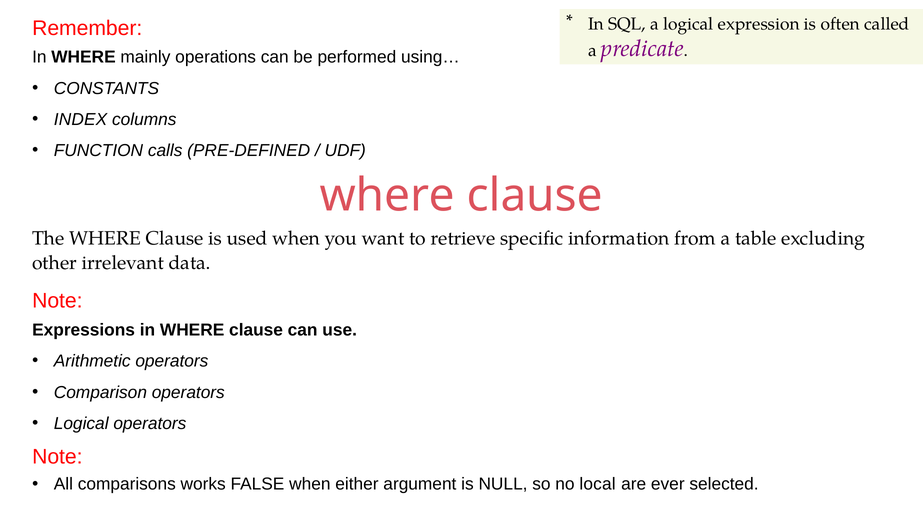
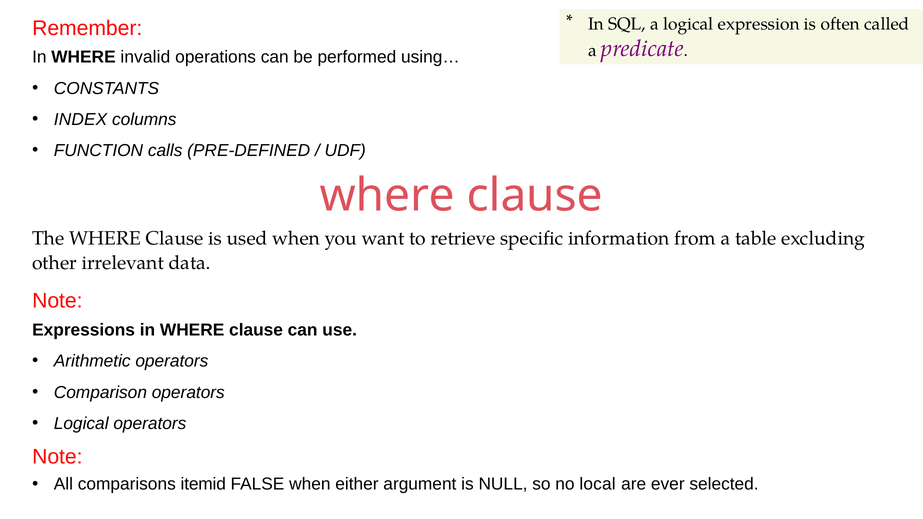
mainly: mainly -> invalid (145, 57)
works: works -> itemid (203, 484)
